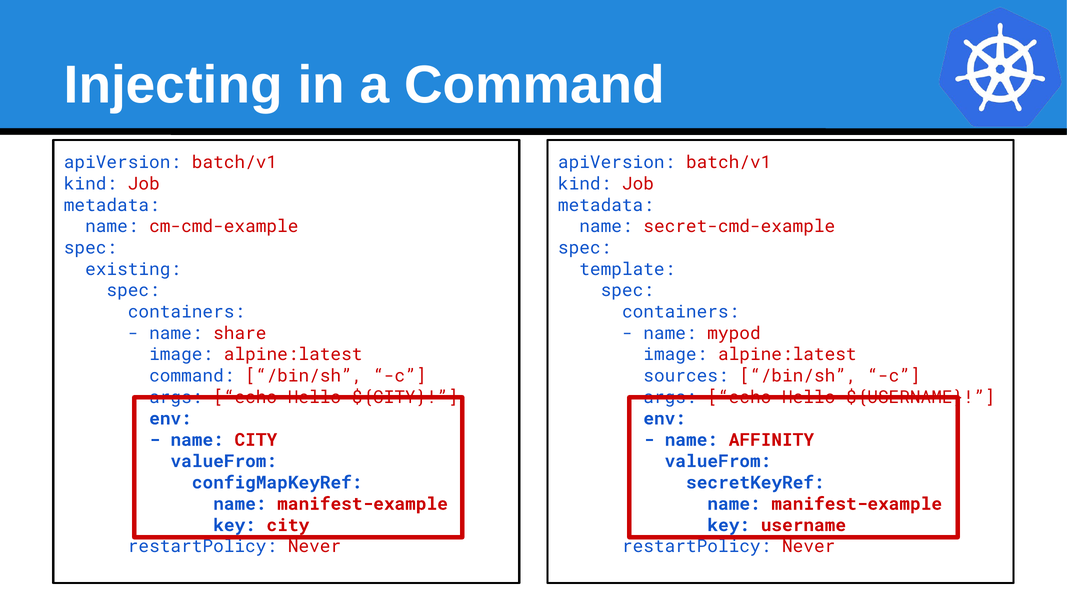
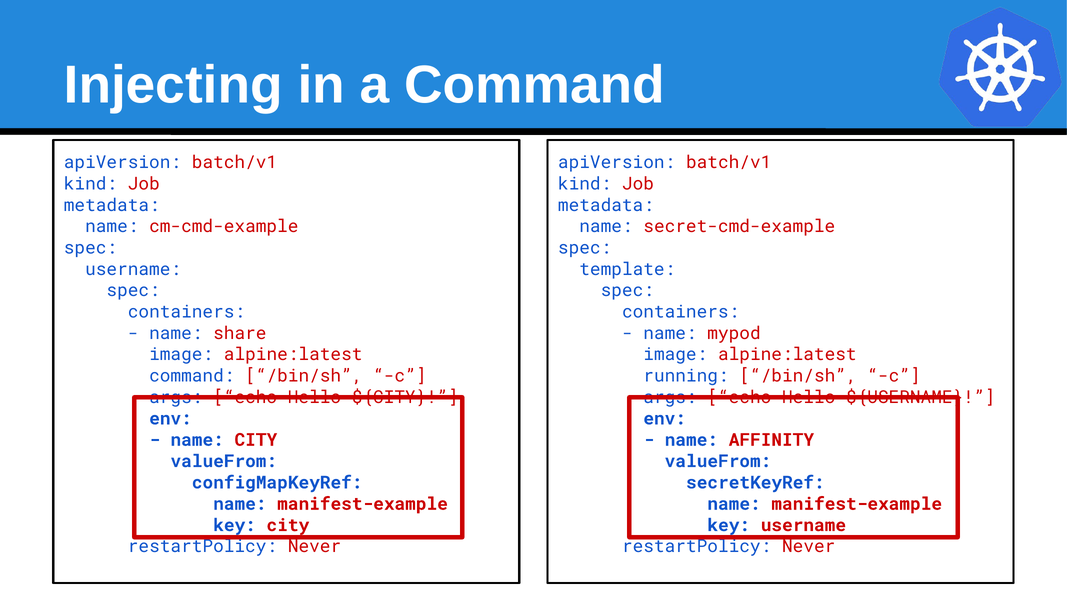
existing: existing -> username (133, 269)
sources: sources -> running (686, 376)
